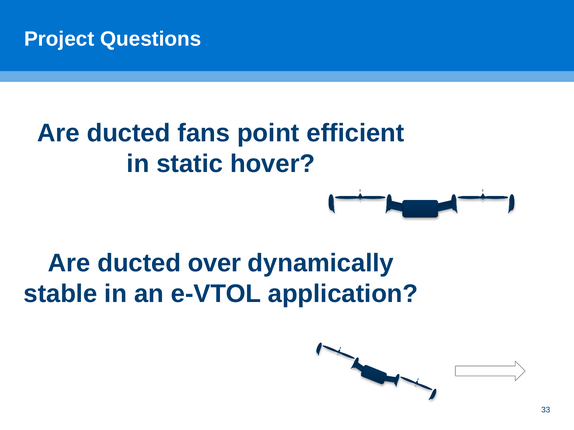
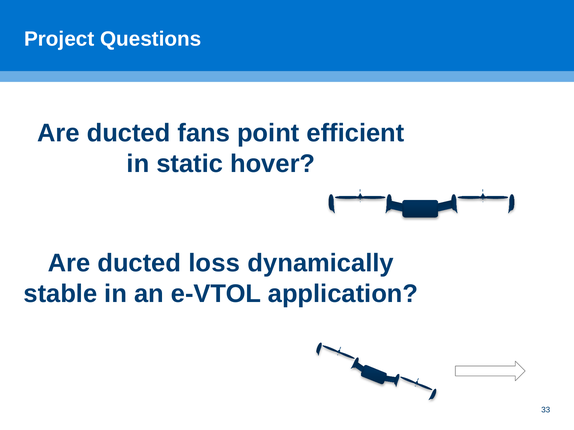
over: over -> loss (214, 263)
